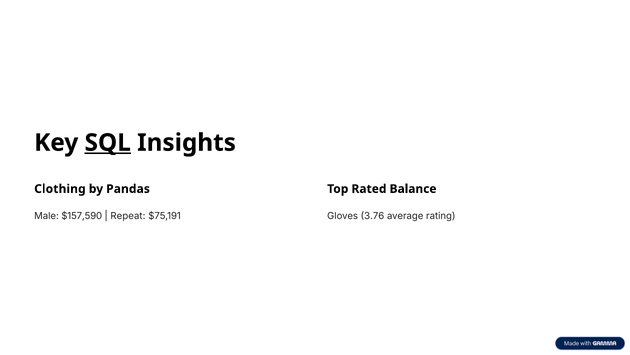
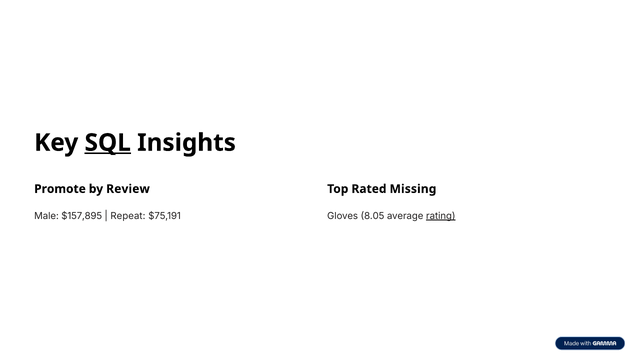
Clothing: Clothing -> Promote (60, 189)
Pandas: Pandas -> Review (128, 189)
Balance: Balance -> Missing (413, 189)
$157,590: $157,590 -> $157,895 (82, 215)
3.76: 3.76 -> 8.05 (373, 215)
rating underline: none -> present (441, 215)
